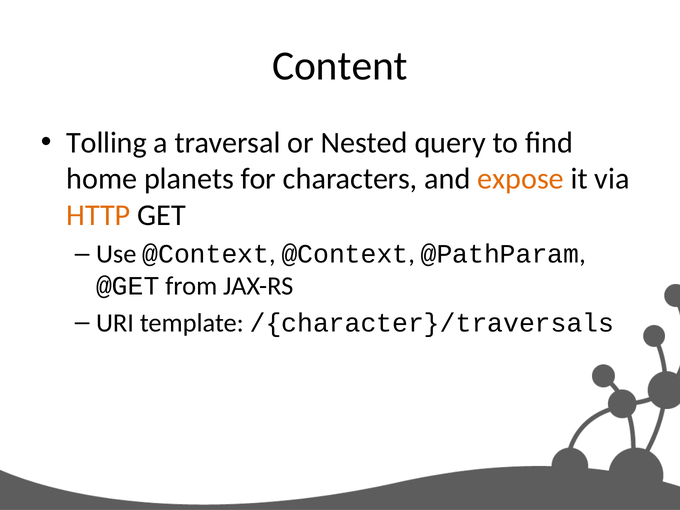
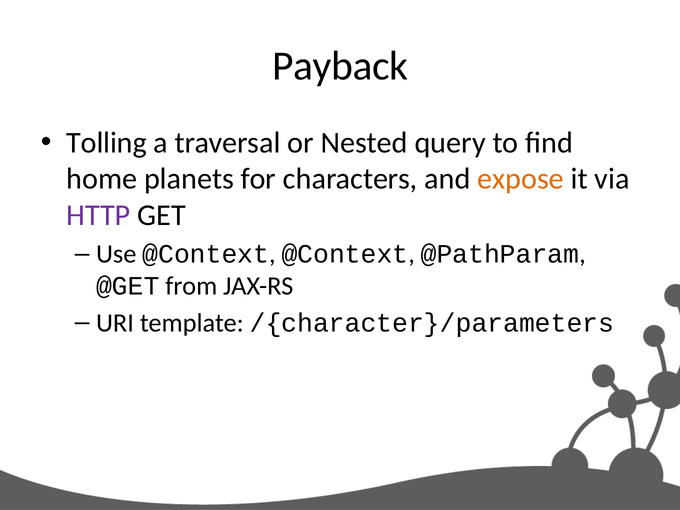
Content: Content -> Payback (340, 66)
HTTP colour: orange -> purple (98, 215)
/{character}/traversals: /{character}/traversals -> /{character}/parameters (432, 323)
